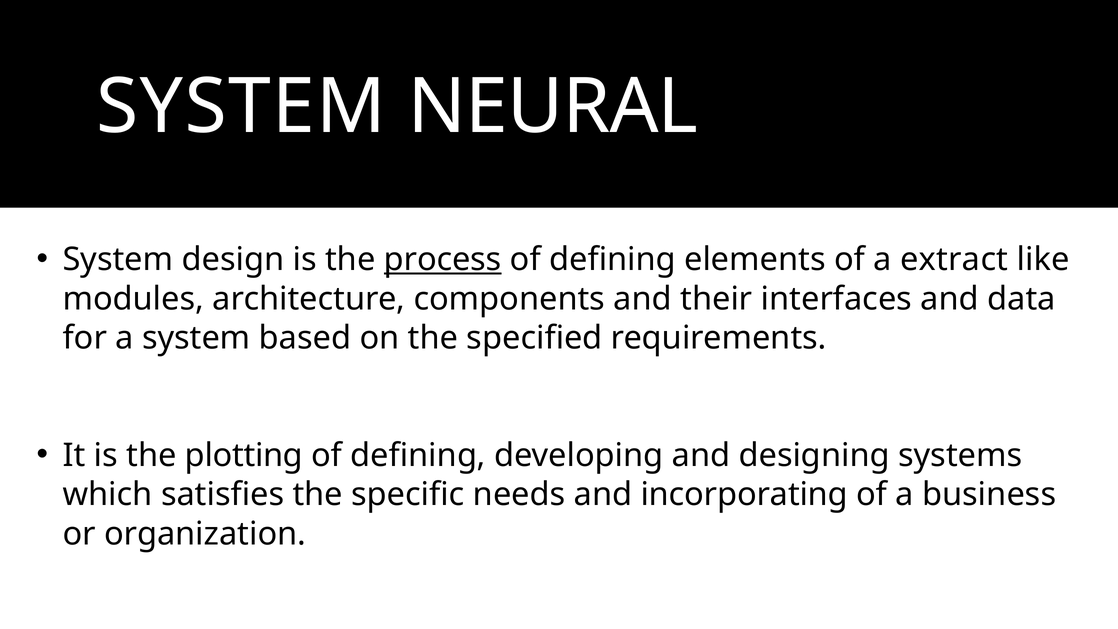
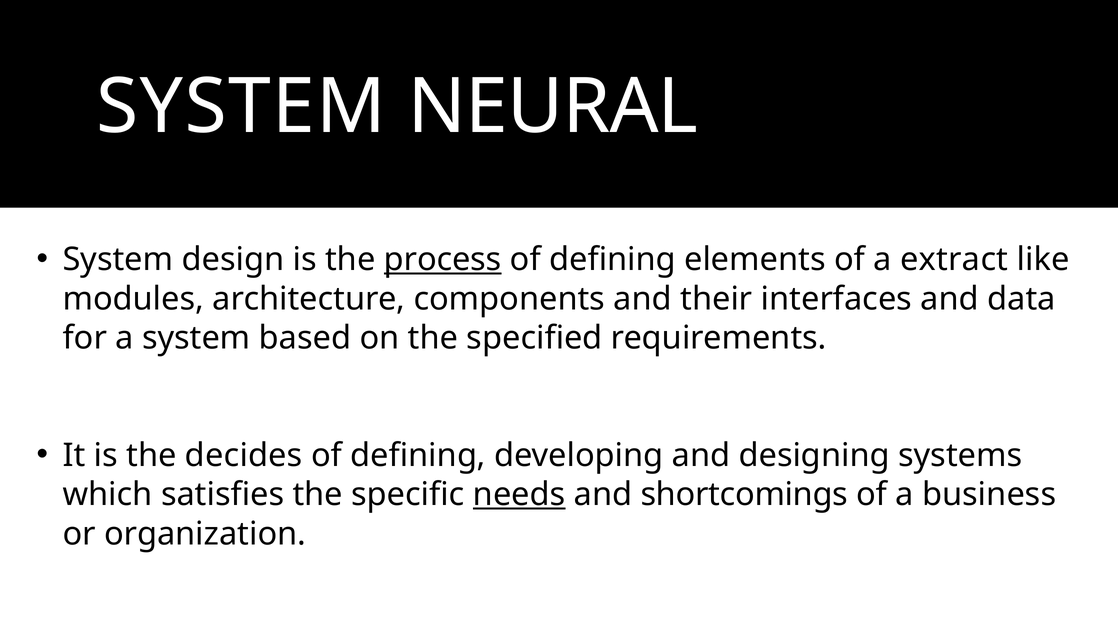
plotting: plotting -> decides (244, 455)
needs underline: none -> present (519, 495)
incorporating: incorporating -> shortcomings (744, 495)
